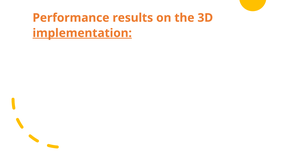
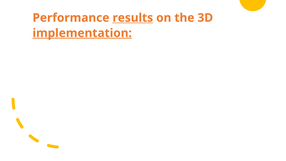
results underline: none -> present (133, 18)
